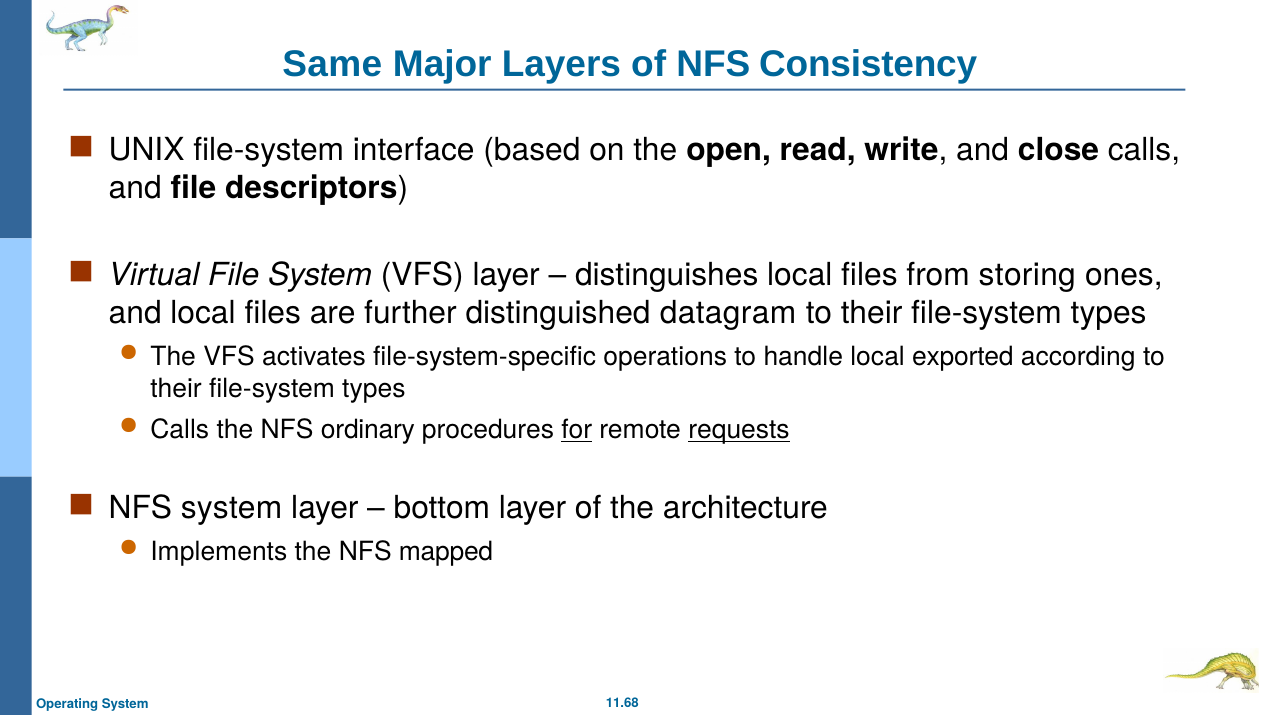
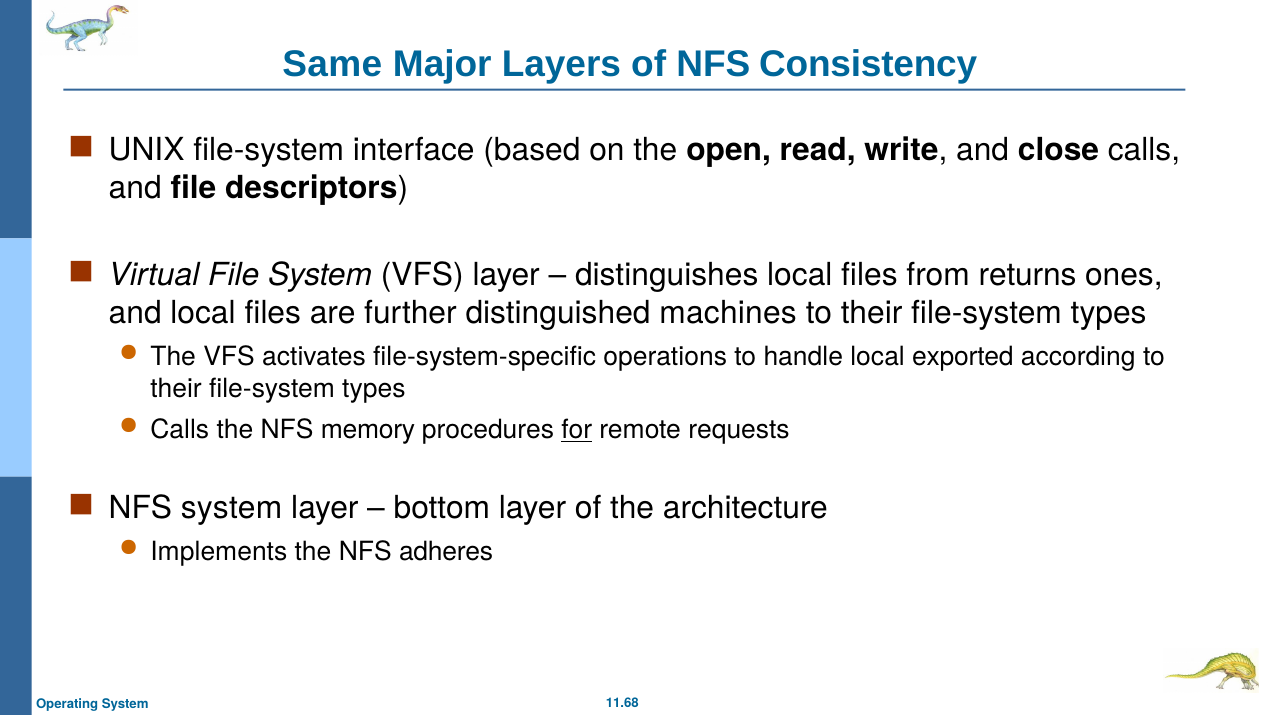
storing: storing -> returns (1028, 275)
datagram: datagram -> machines (728, 313)
ordinary: ordinary -> memory (368, 430)
requests underline: present -> none (739, 430)
mapped: mapped -> adheres (446, 552)
